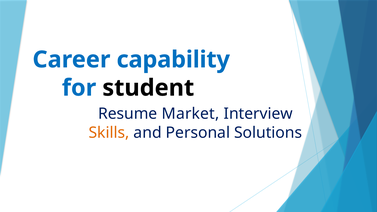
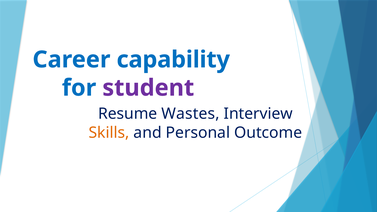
student colour: black -> purple (148, 88)
Market: Market -> Wastes (190, 114)
Solutions: Solutions -> Outcome (268, 133)
